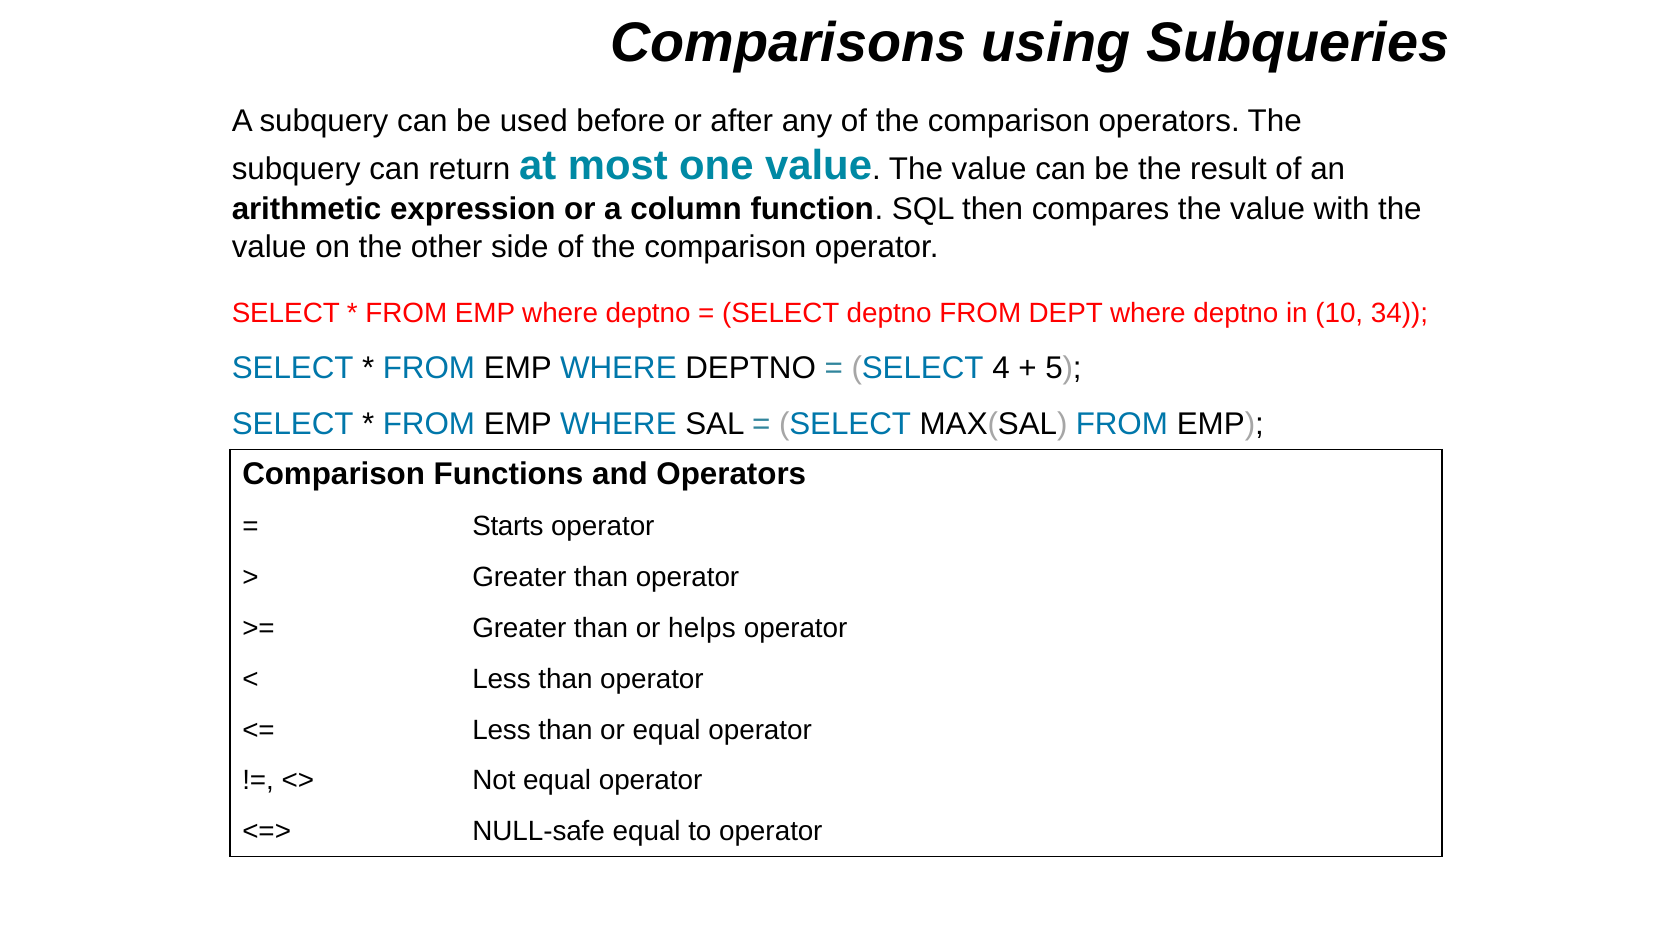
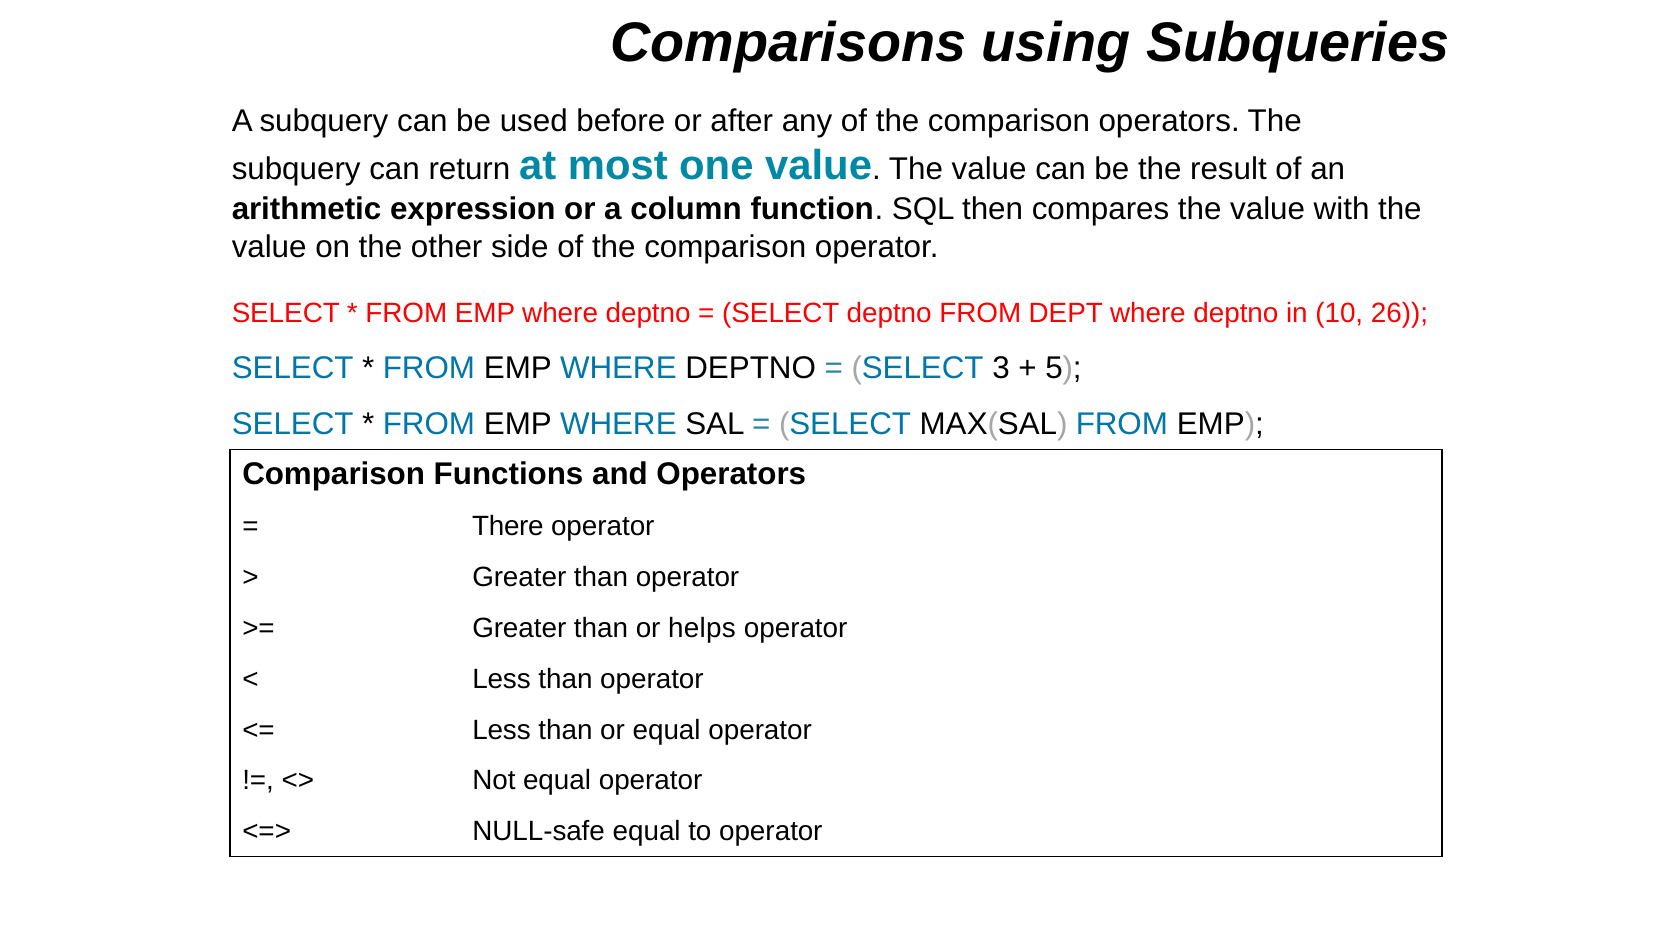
34: 34 -> 26 (1399, 313)
4: 4 -> 3 (1001, 368)
Starts: Starts -> There (508, 526)
